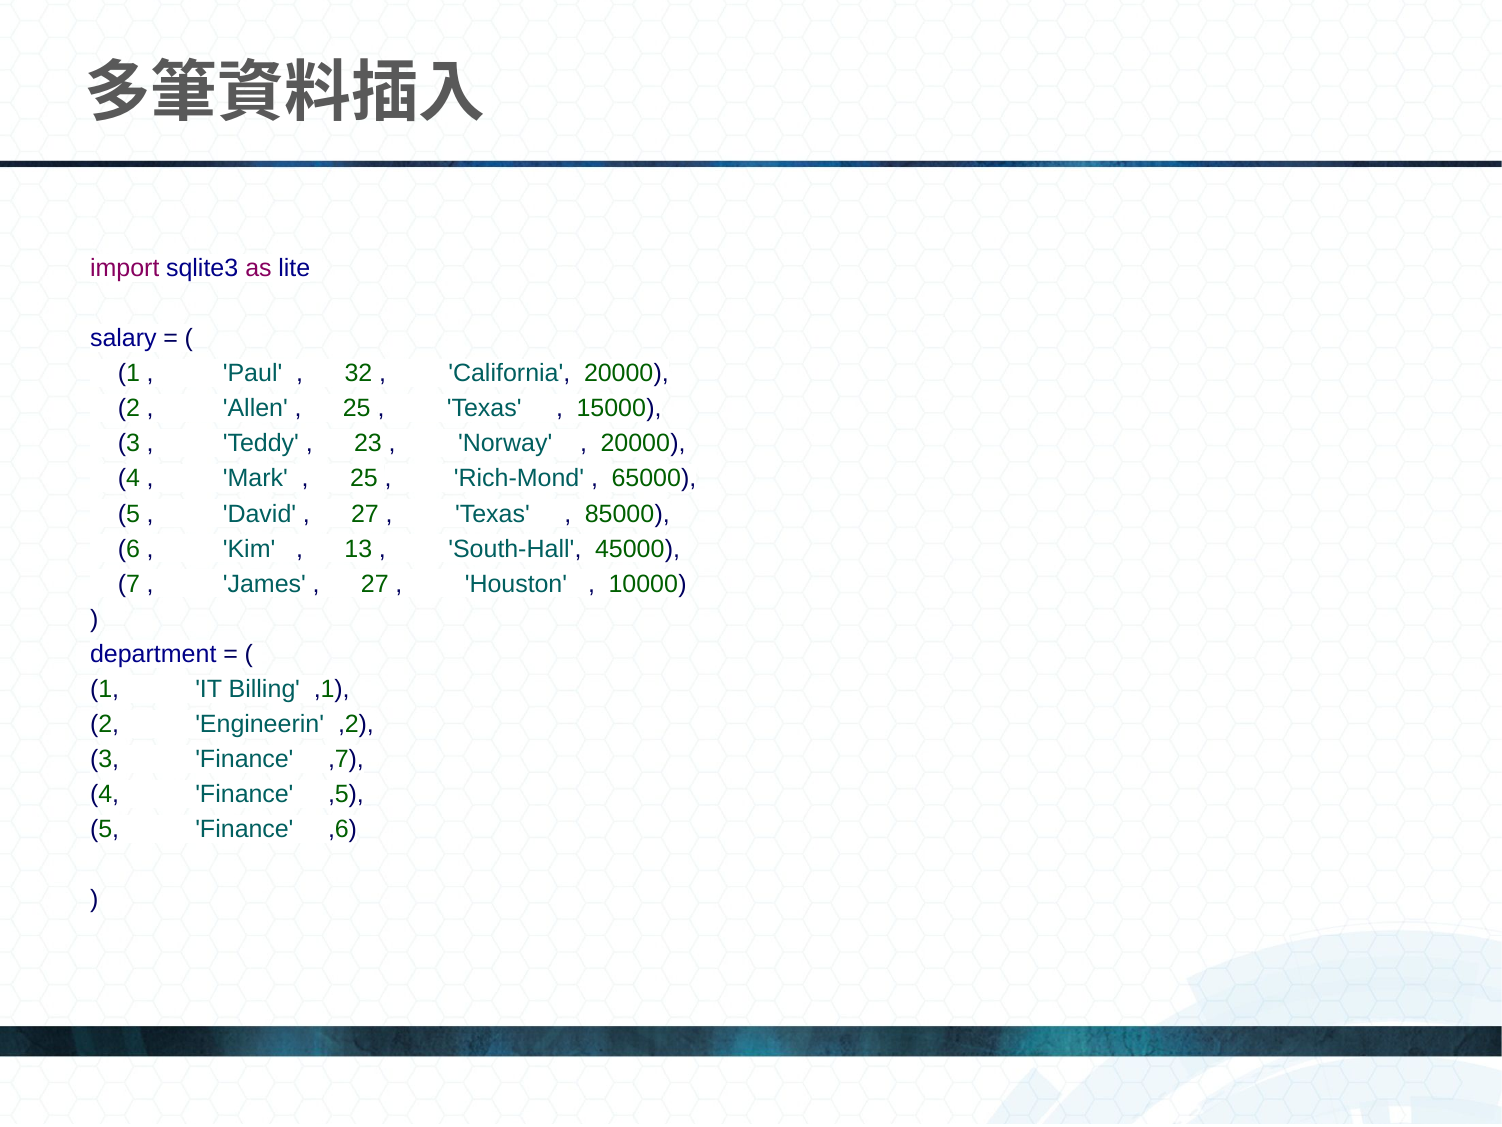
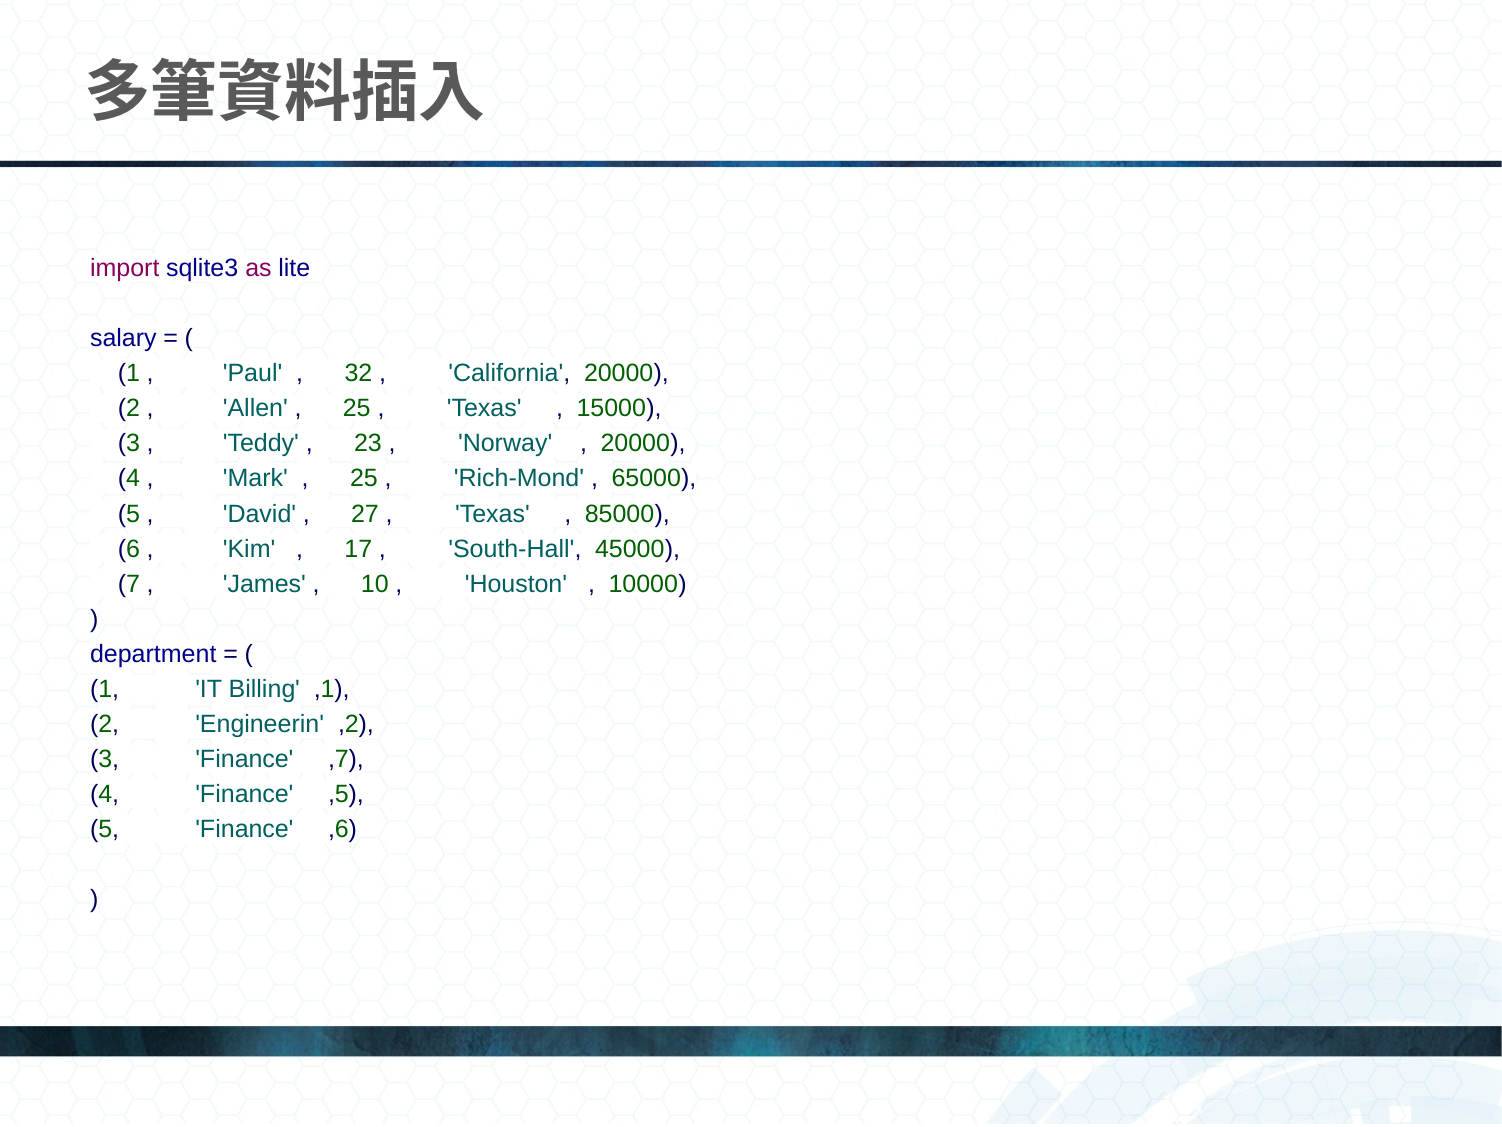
13: 13 -> 17 (358, 549)
27: 27 -> 10 (375, 584)
